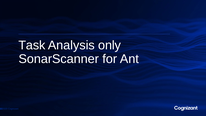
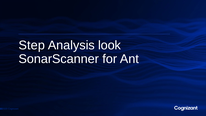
Task: Task -> Step (32, 45)
only: only -> look (109, 45)
